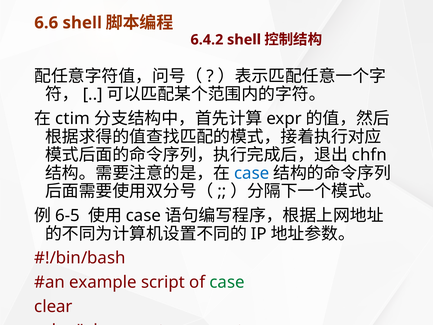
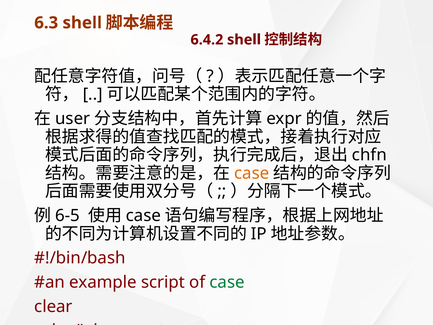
6.6: 6.6 -> 6.3 (46, 23)
ctim: ctim -> user (73, 118)
case colour: blue -> orange (252, 173)
